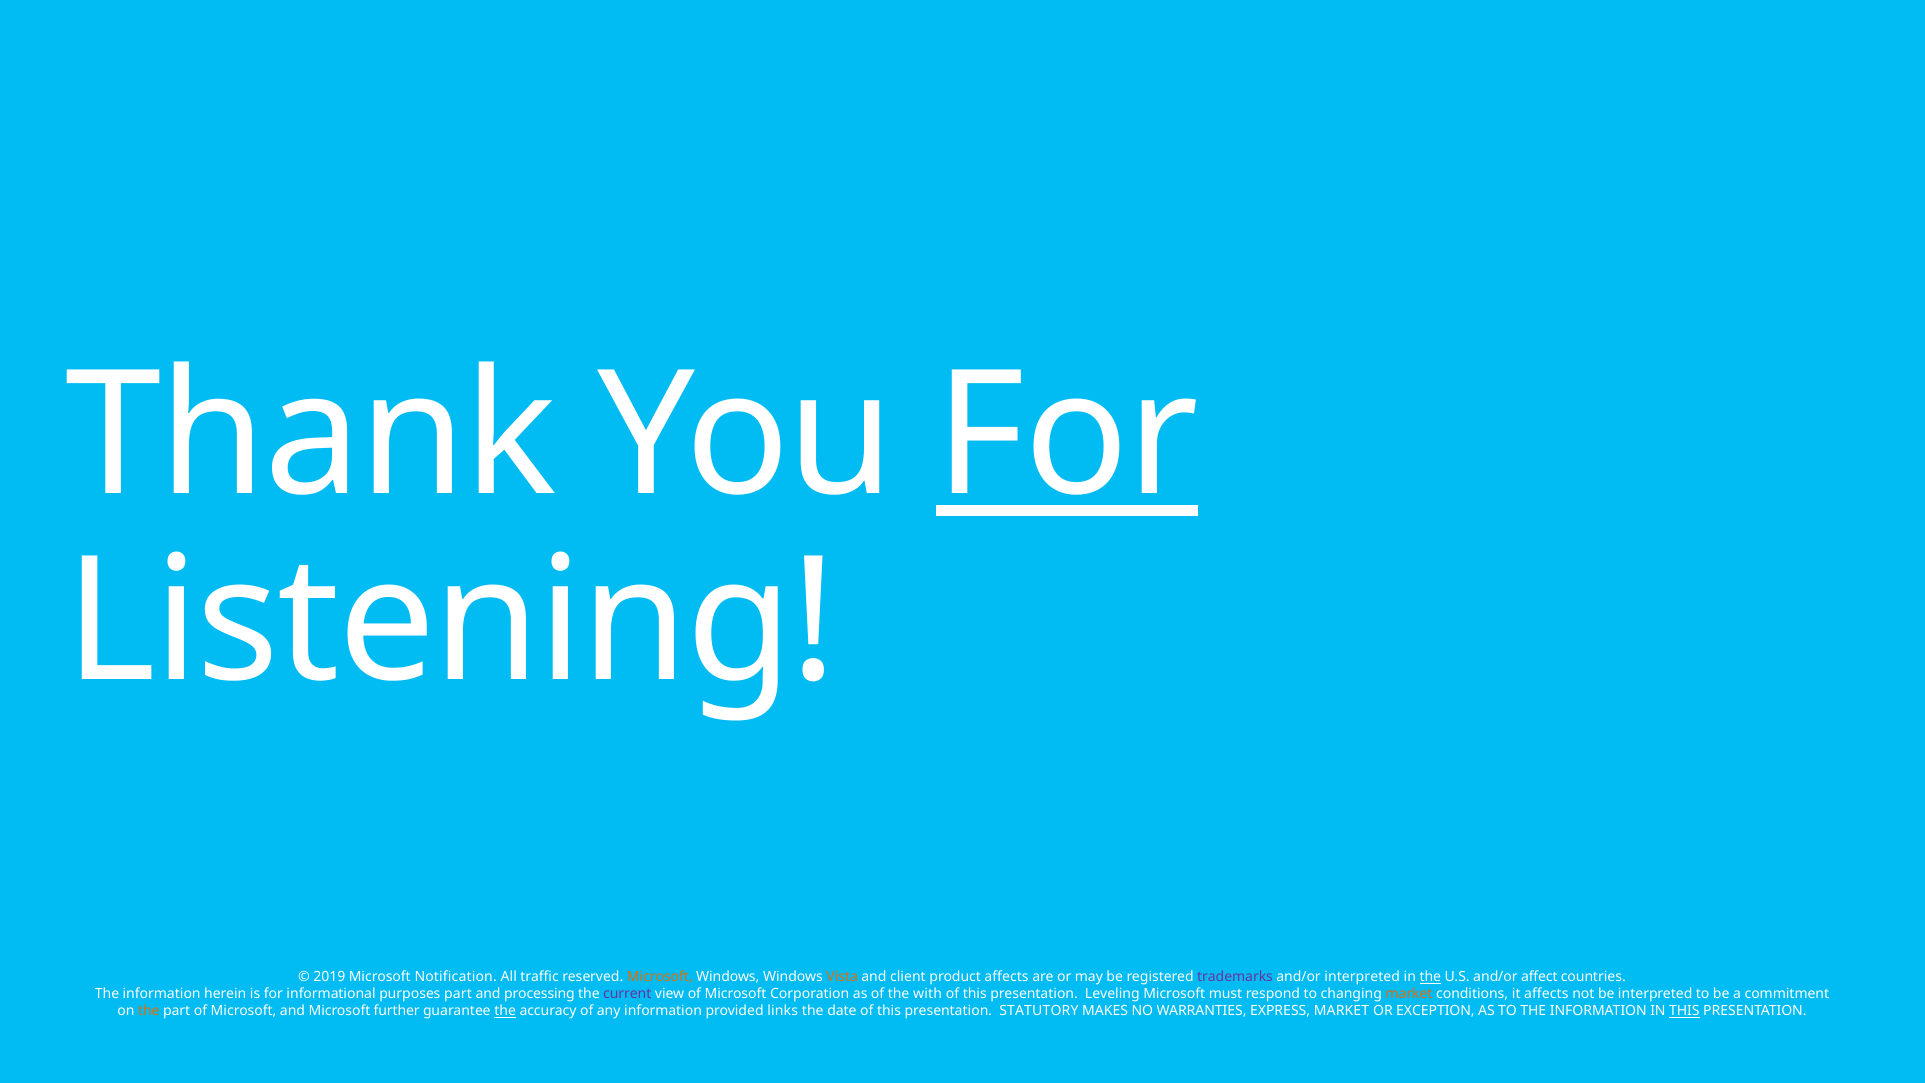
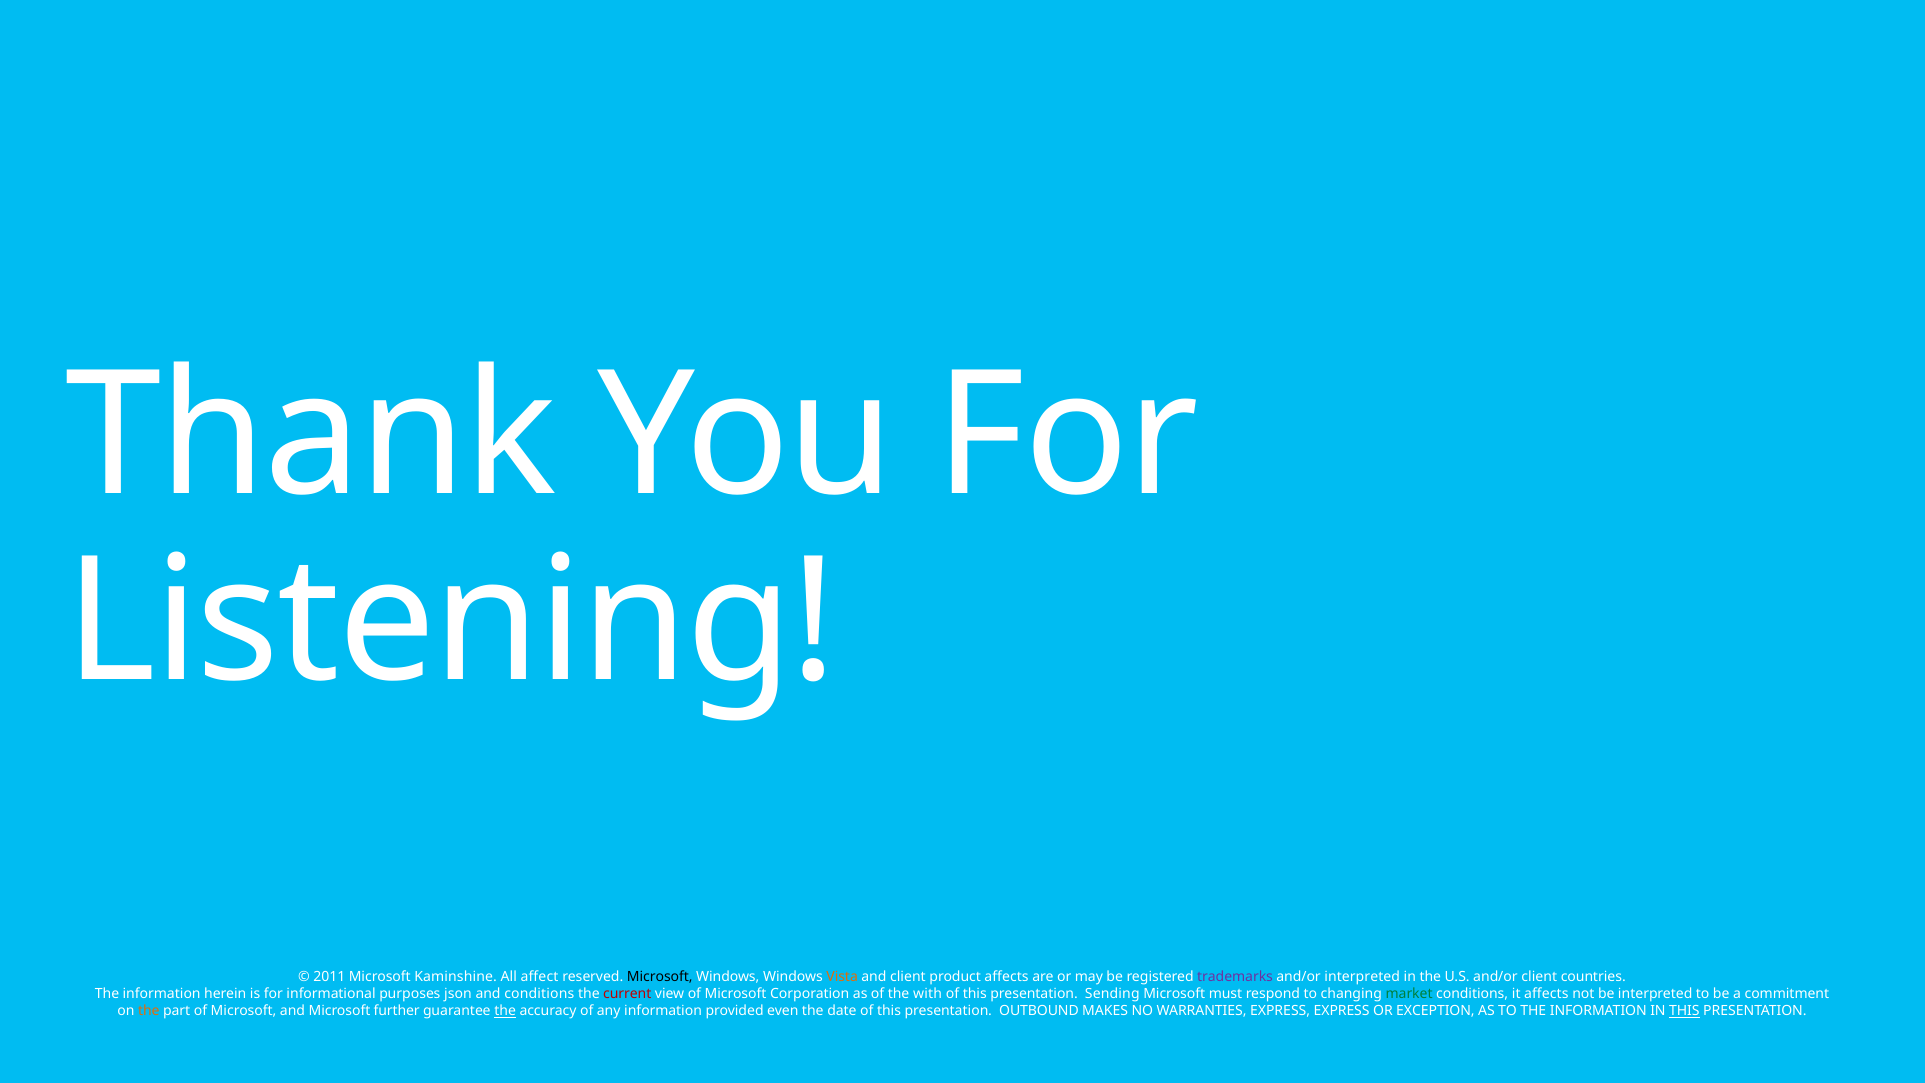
For underline: present -> none (1067, 436)
2019: 2019 -> 2011 (329, 977)
Notification: Notification -> Kaminshine (456, 977)
traffic: traffic -> affect (539, 977)
Microsoft colour: orange -> black (660, 977)
the underline: present -> none (1430, 977)
and/or affect: affect -> client (1539, 977)
purposes part: part -> json (458, 994)
and processing: processing -> conditions (539, 994)
current colour: purple -> red (627, 994)
Leveling: Leveling -> Sending (1112, 994)
market colour: orange -> green (1409, 994)
links: links -> even (783, 1011)
STATUTORY: STATUTORY -> OUTBOUND (1039, 1011)
EXPRESS MARKET: MARKET -> EXPRESS (1342, 1011)
